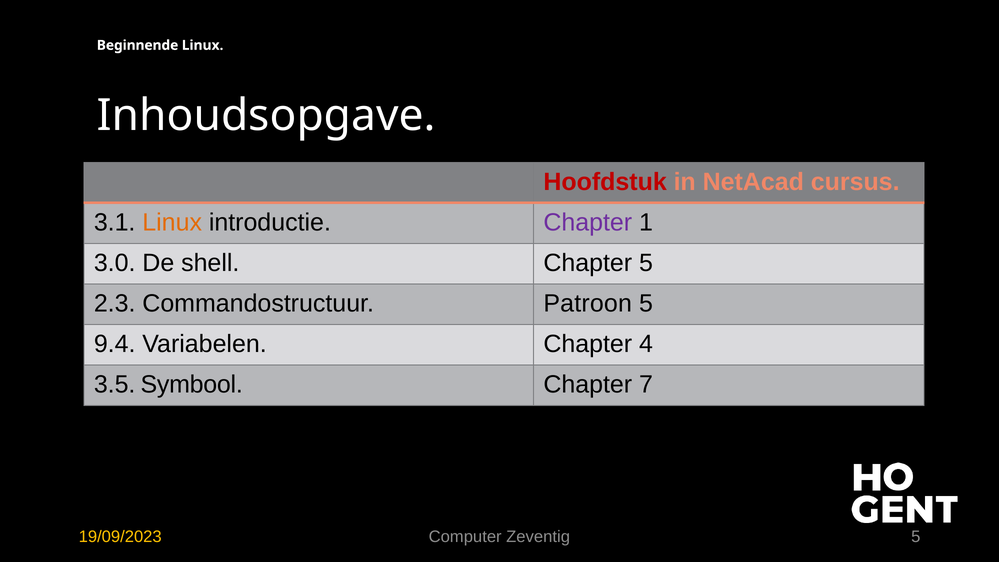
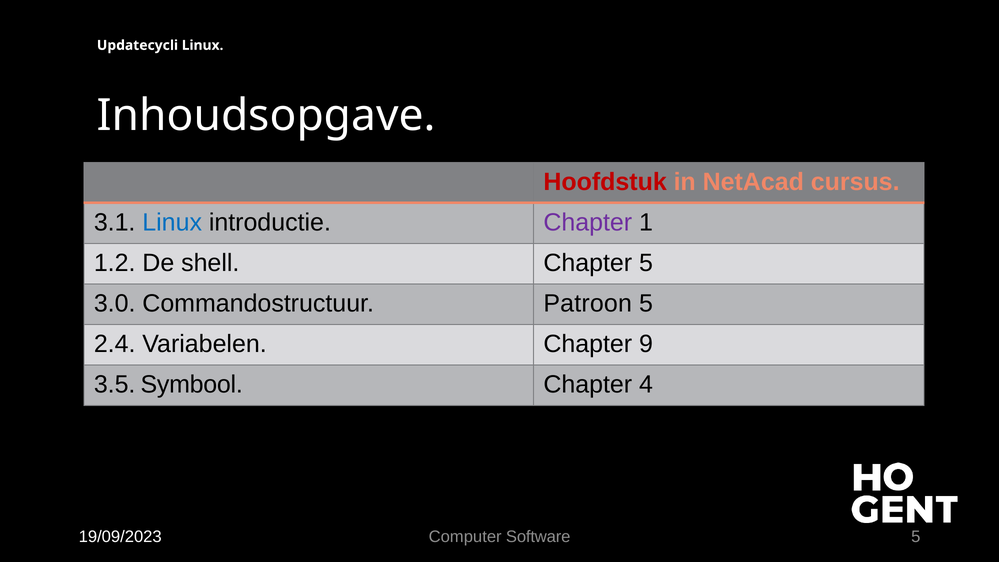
Beginnende: Beginnende -> Updatecycli (137, 45)
Linux colour: orange -> blue (172, 222)
3.0: 3.0 -> 1.2 (115, 263)
2.3: 2.3 -> 3.0 (115, 303)
9.4: 9.4 -> 2.4 (115, 344)
4: 4 -> 9 (646, 344)
7: 7 -> 4 (646, 384)
19/09/2023 colour: yellow -> white (120, 537)
Zeventig: Zeventig -> Software (538, 537)
